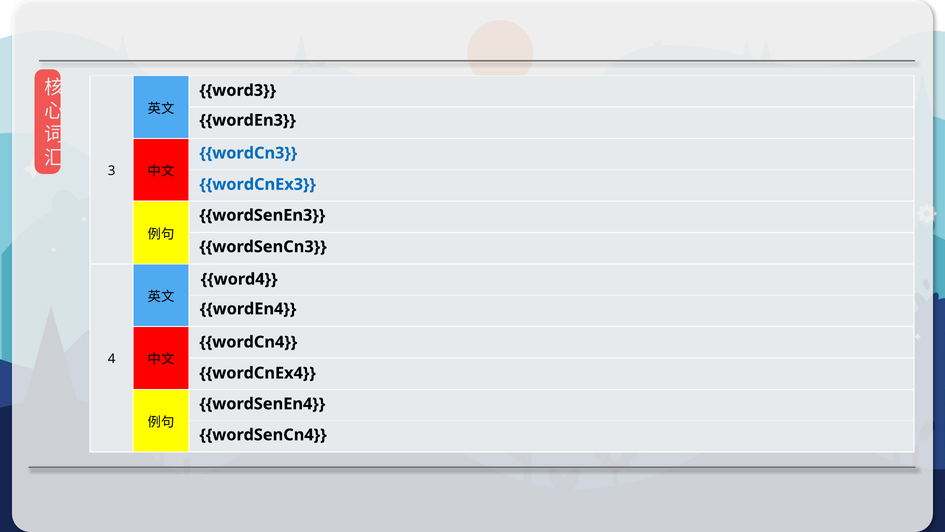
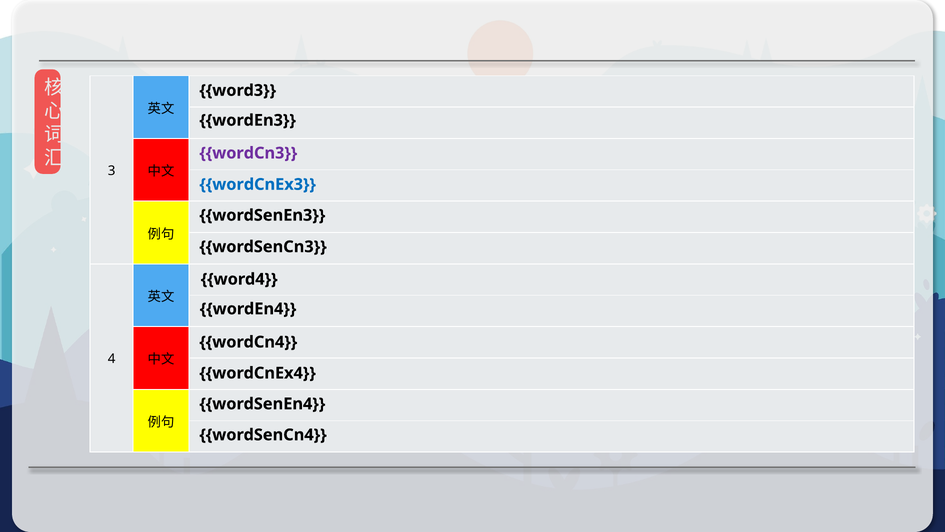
wordCn3 colour: blue -> purple (248, 153)
